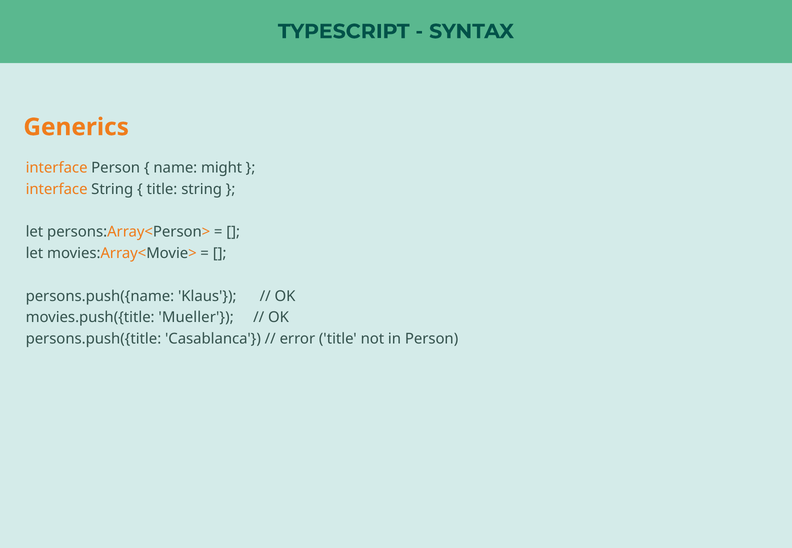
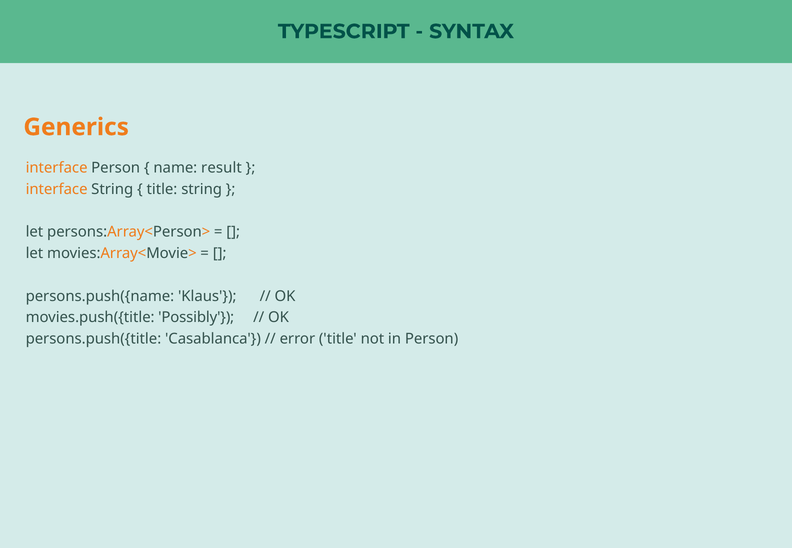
might: might -> result (221, 168)
Mueller: Mueller -> Possibly (196, 318)
